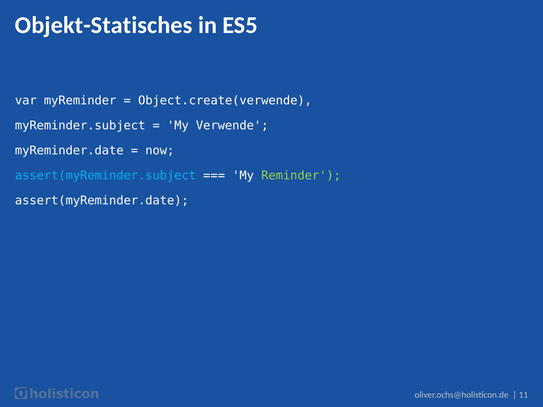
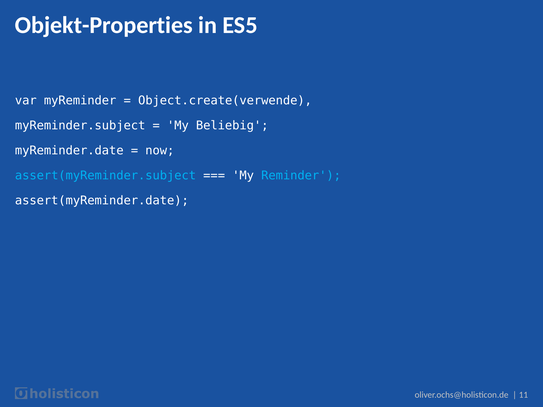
Objekt-Statisches: Objekt-Statisches -> Objekt-Properties (104, 25)
Verwende: Verwende -> Beliebig (232, 125)
Reminder colour: light green -> light blue (301, 175)
